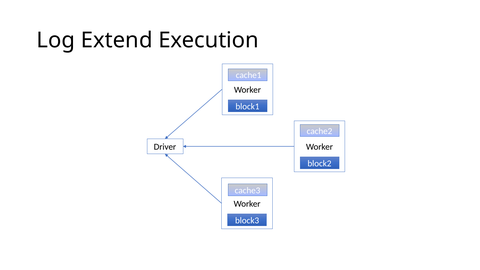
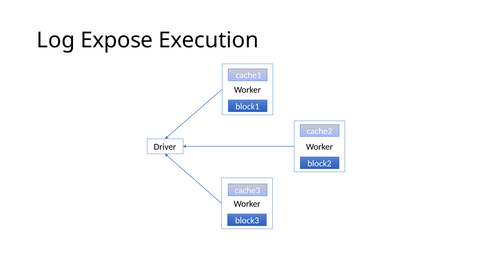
Extend: Extend -> Expose (117, 40)
